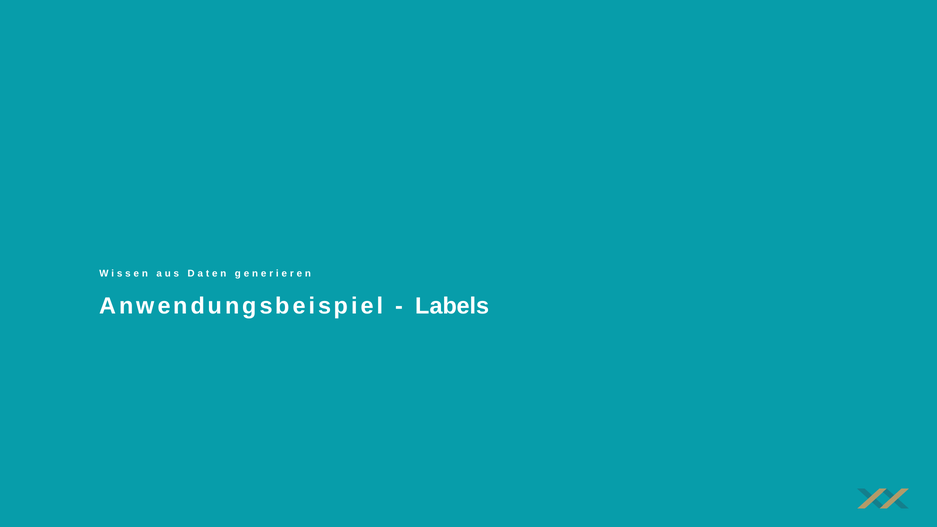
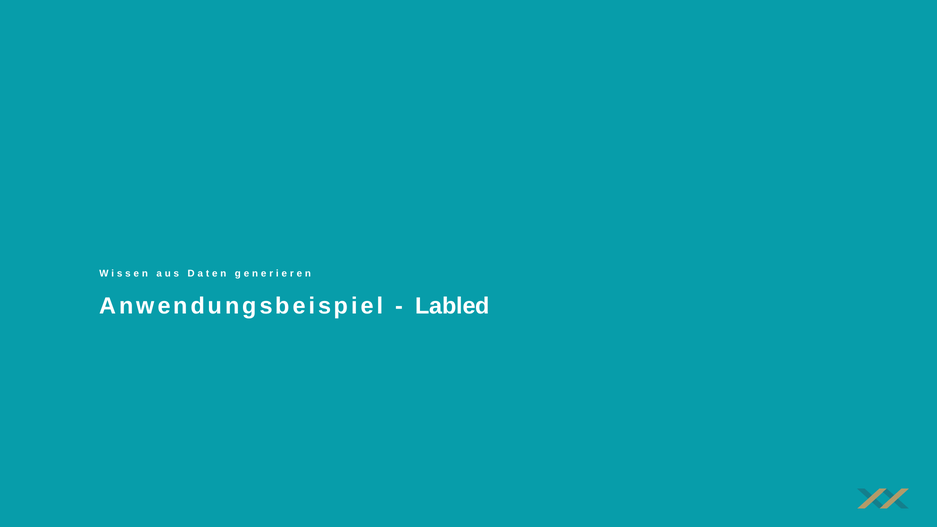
Labels: Labels -> Labled (453, 306)
